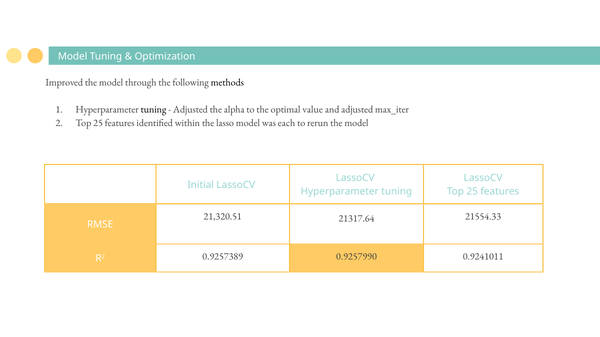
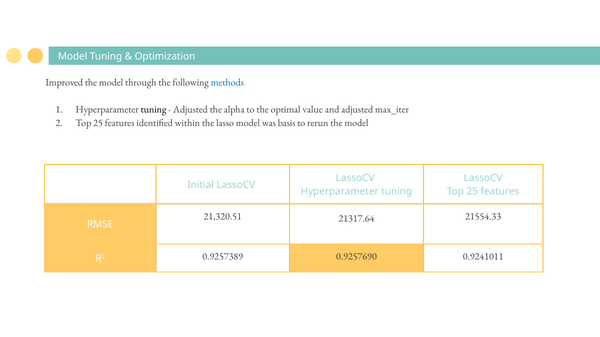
methods colour: black -> blue (227, 82)
each: each -> basis (287, 123)
0.9257990: 0.9257990 -> 0.9257690 (356, 257)
